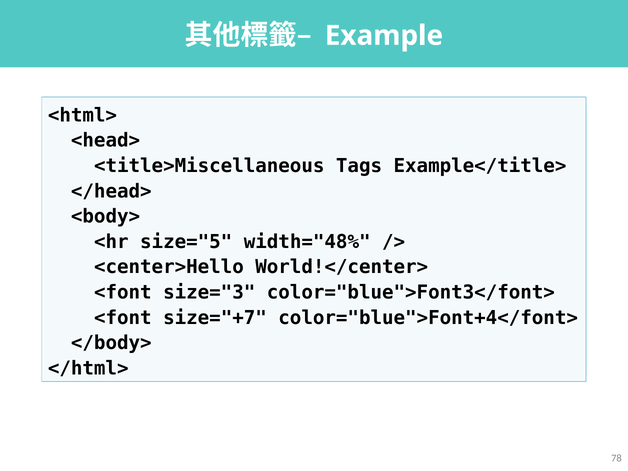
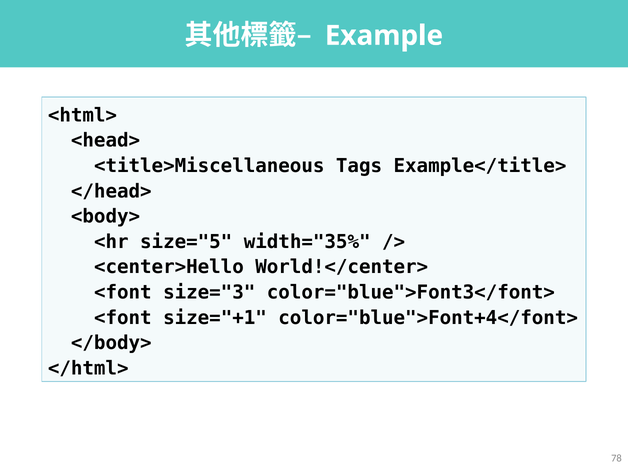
width="48%: width="48% -> width="35% (307, 242)
size="+7: size="+7 -> size="+1 (215, 318)
